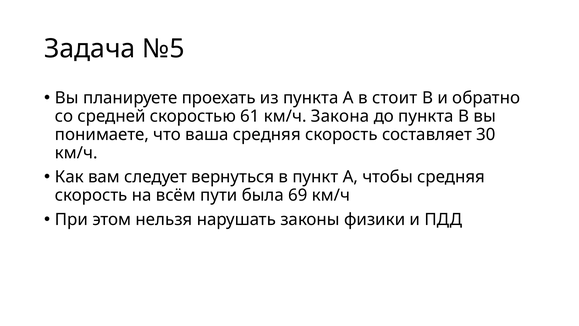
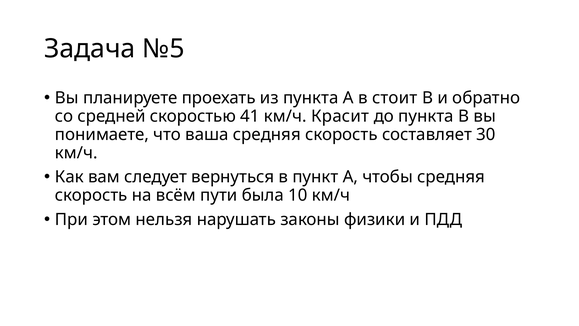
61: 61 -> 41 (250, 116)
Закона: Закона -> Красит (340, 116)
69: 69 -> 10 (298, 195)
